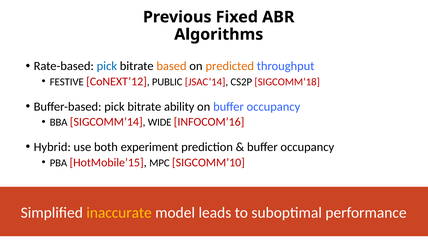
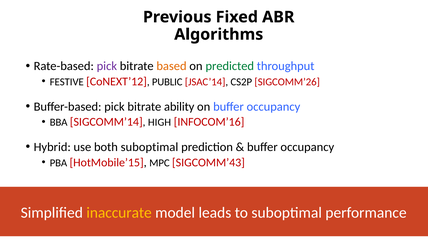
pick colour: blue -> purple (107, 66)
predicted colour: orange -> green (230, 66)
SIGCOMM’18: SIGCOMM’18 -> SIGCOMM’26 (287, 82)
WIDE: WIDE -> HIGH (160, 122)
both experiment: experiment -> suboptimal (150, 147)
SIGCOMM’10: SIGCOMM’10 -> SIGCOMM’43 (208, 162)
